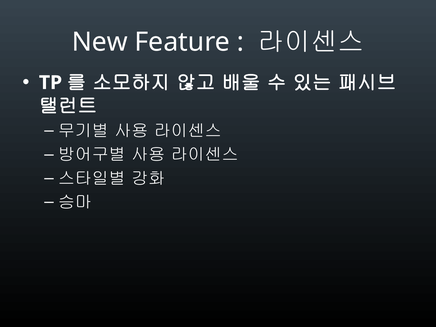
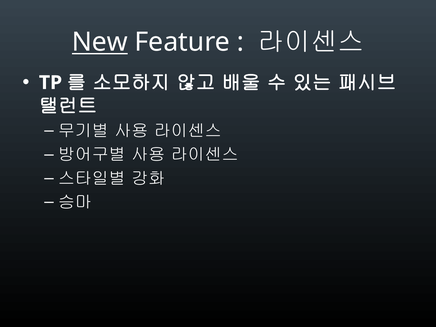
New underline: none -> present (100, 42)
